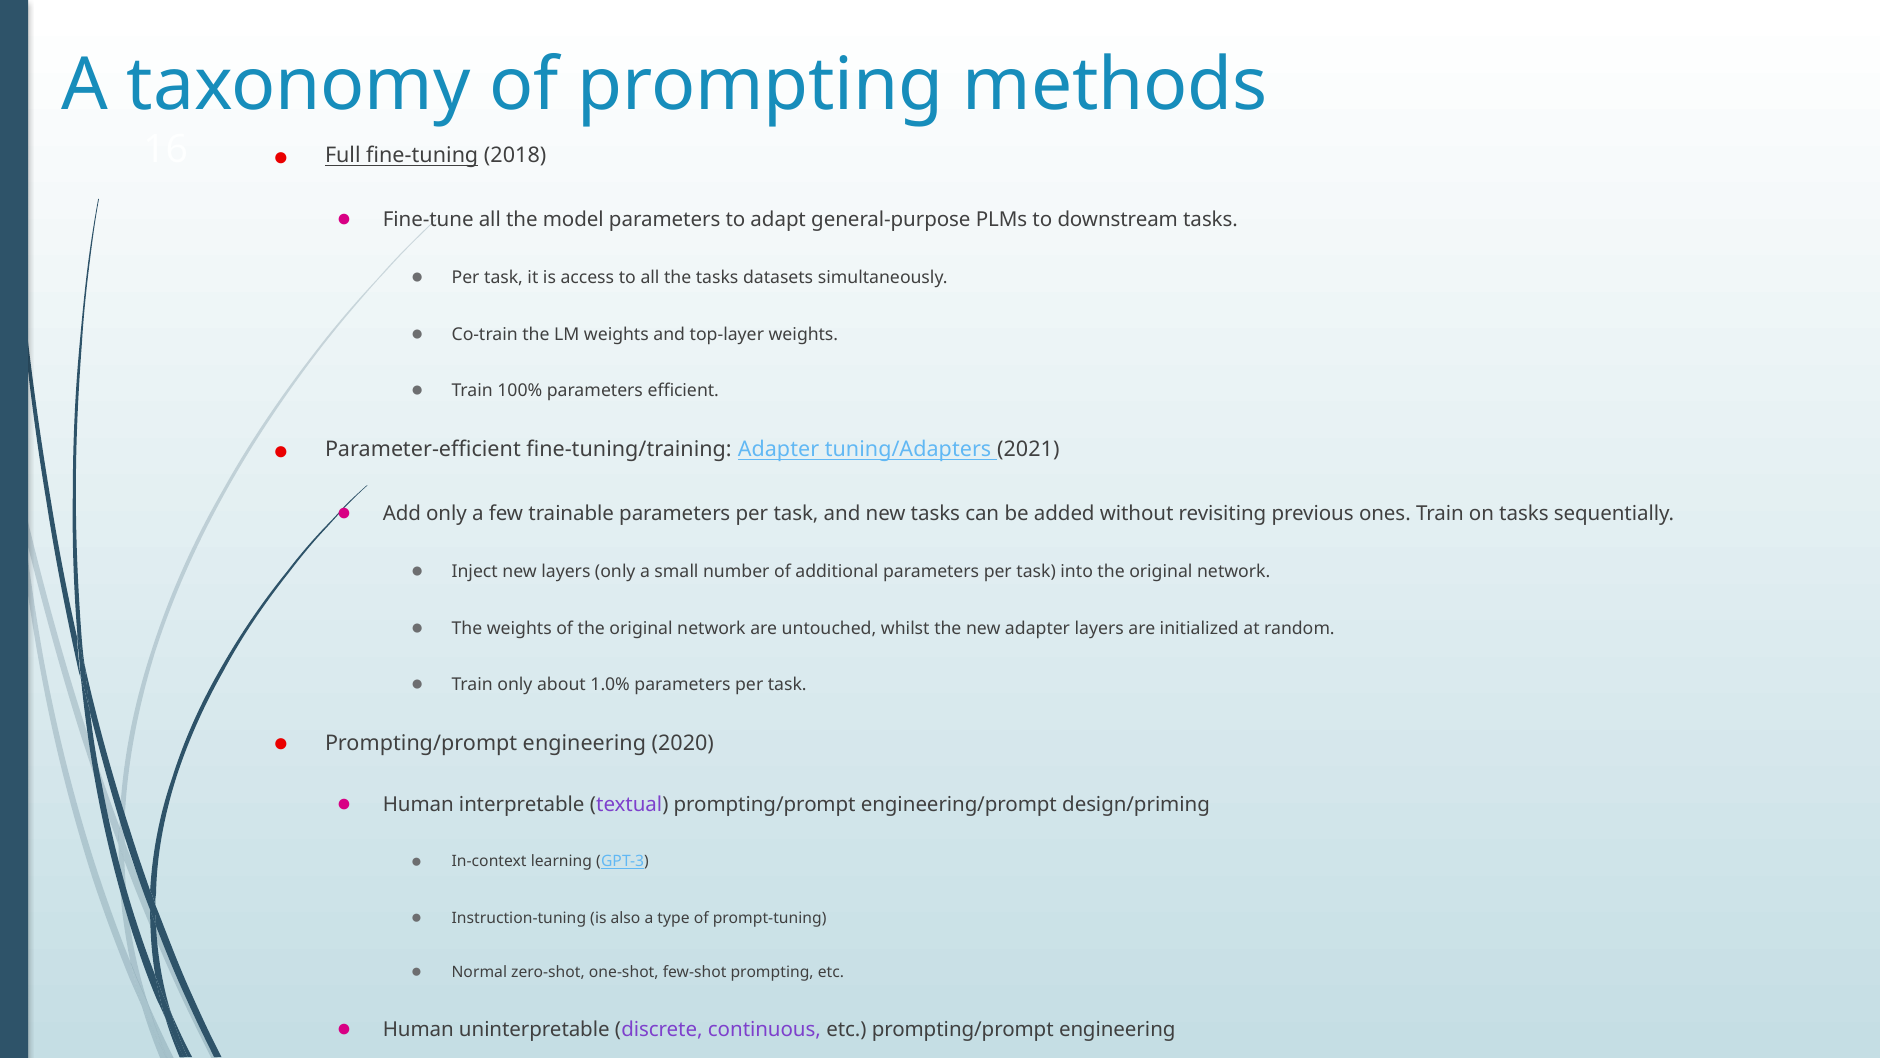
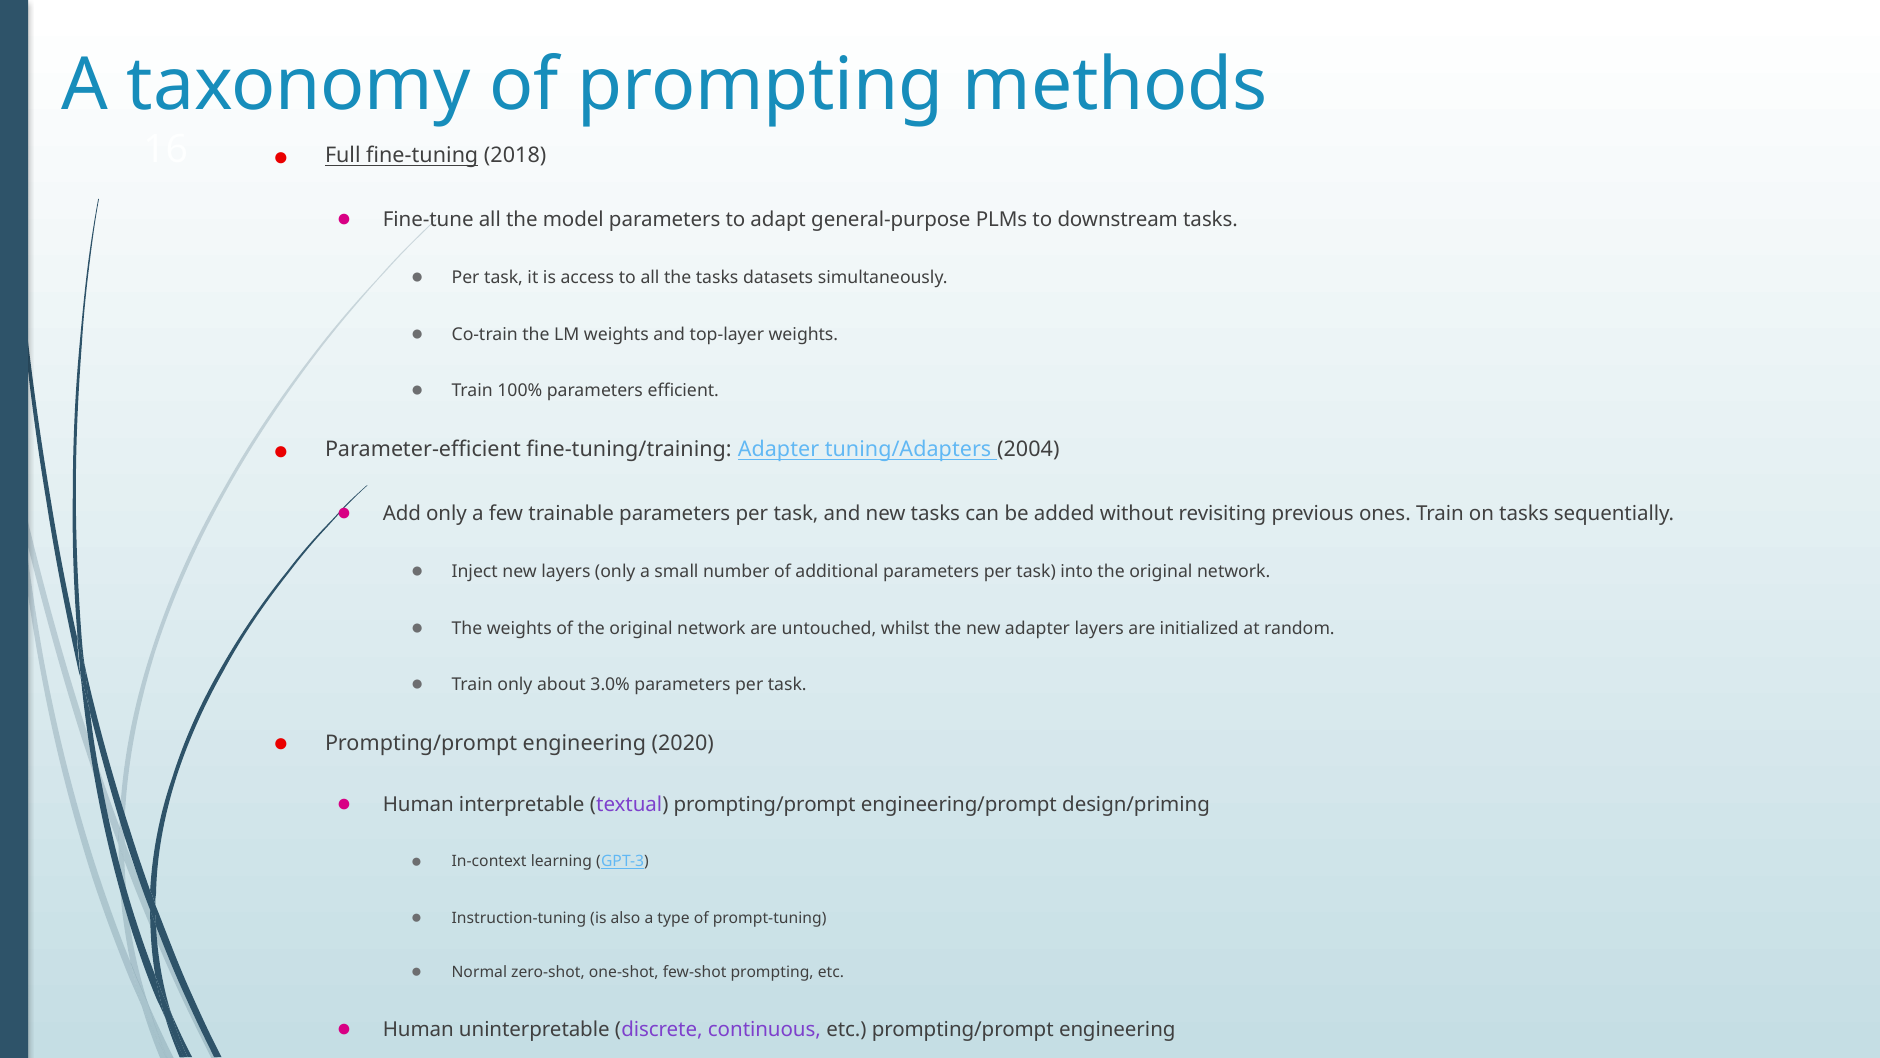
2021: 2021 -> 2004 (1028, 450)
1.0%: 1.0% -> 3.0% (610, 684)
